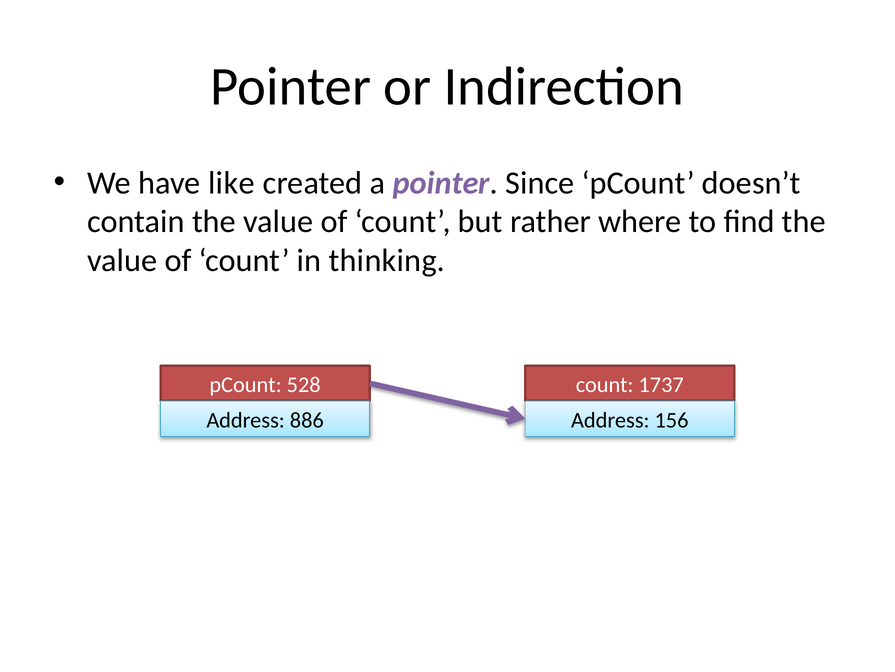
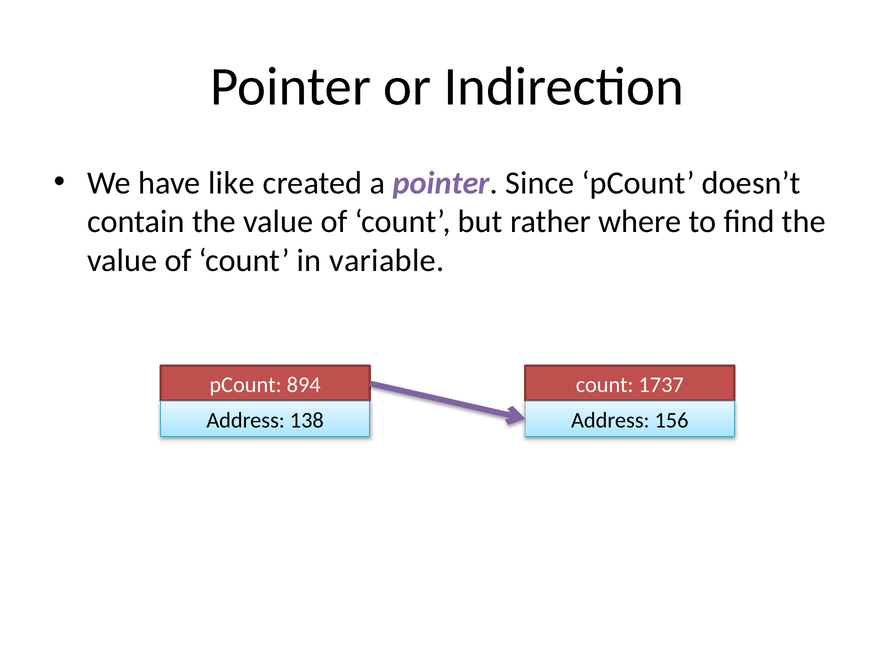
thinking: thinking -> variable (387, 260)
528: 528 -> 894 (304, 384)
886: 886 -> 138 (307, 420)
